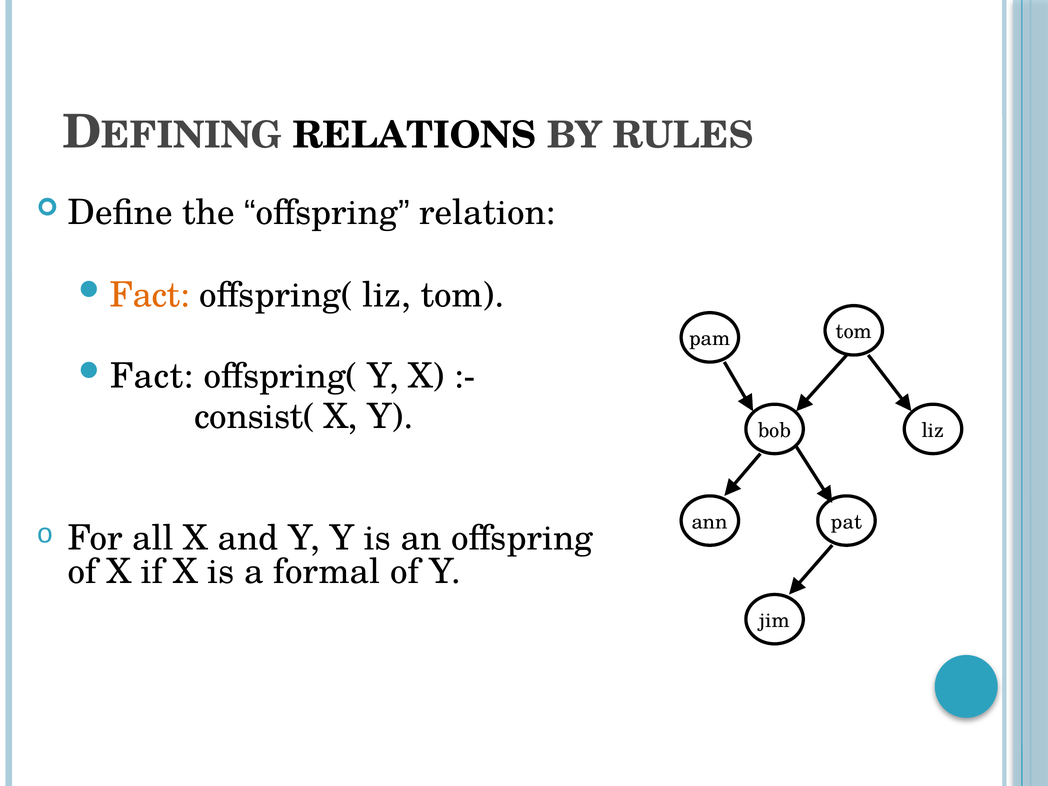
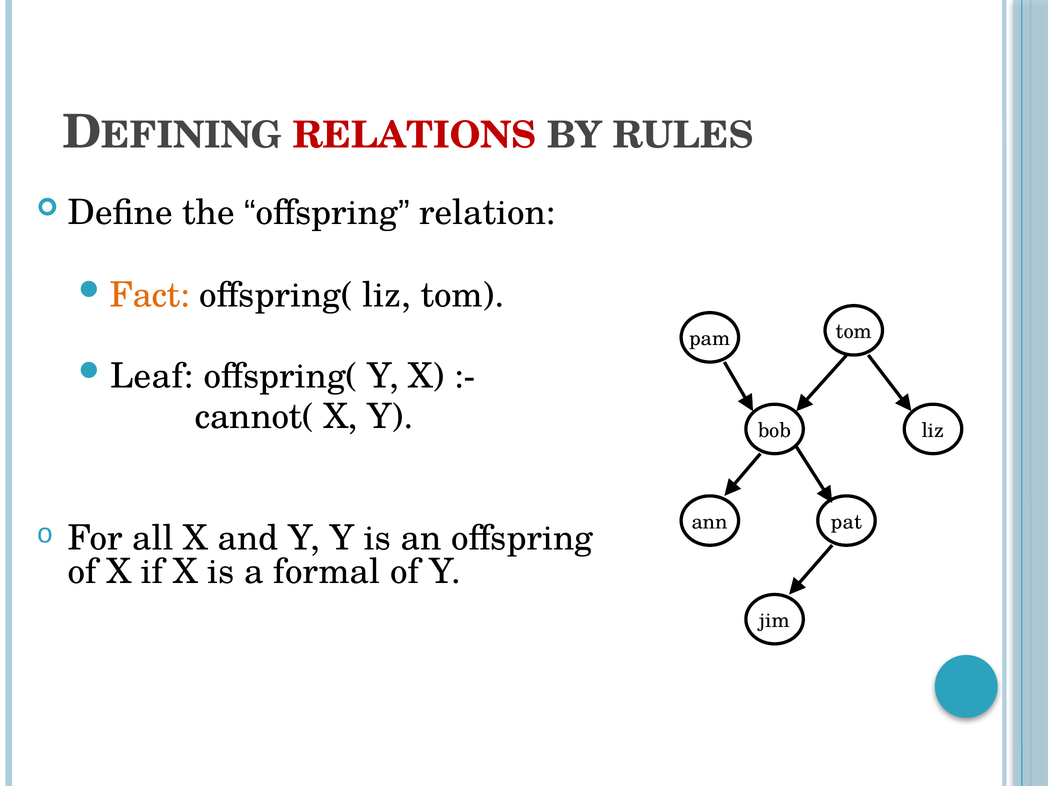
RELATIONS colour: black -> red (414, 136)
Fact: Fact -> Leaf (152, 376)
consist(: consist( -> cannot( (254, 417)
